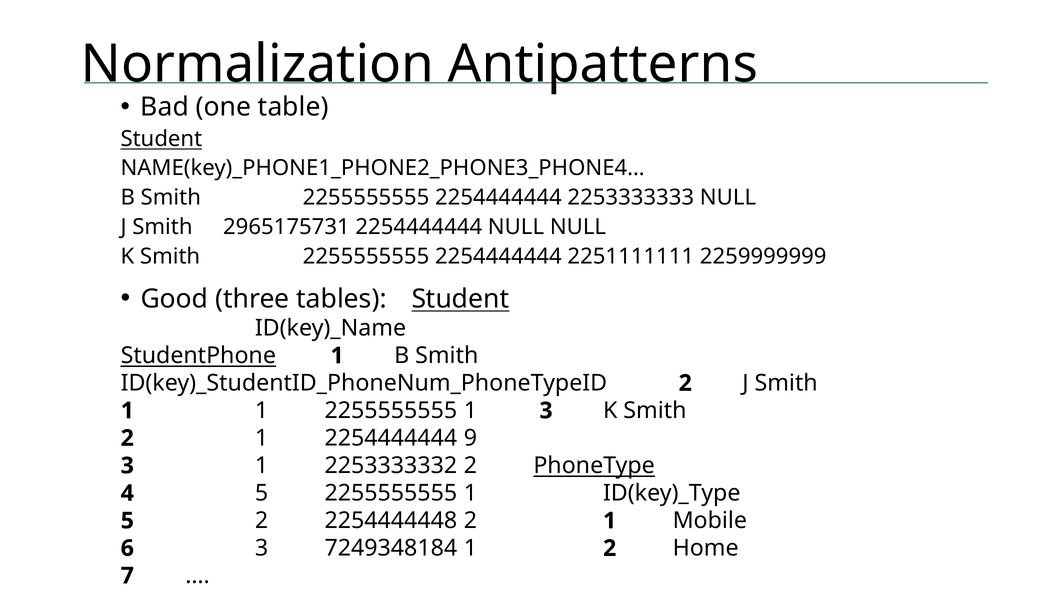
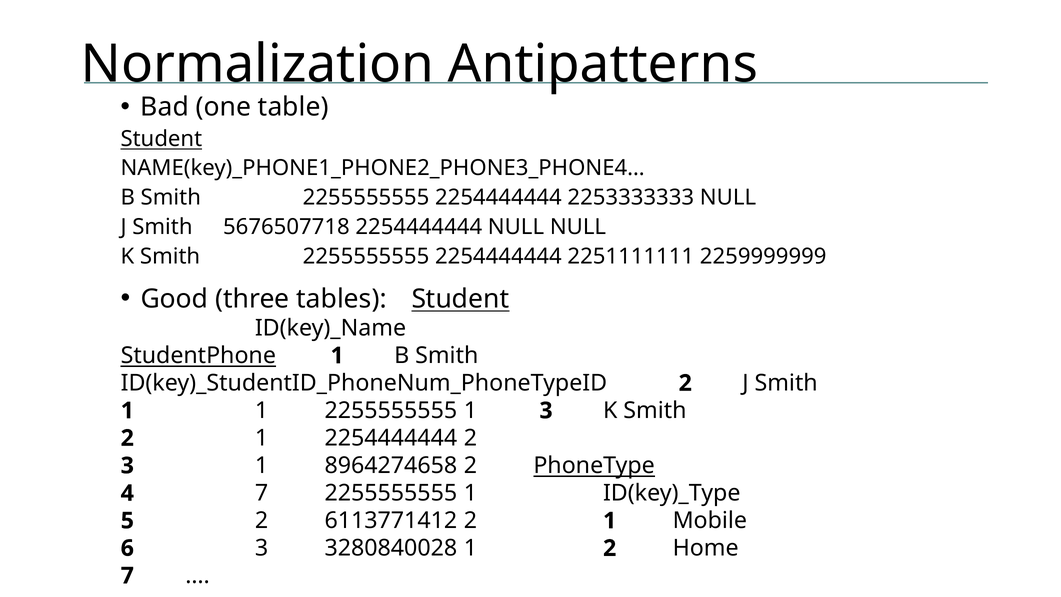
2965175731: 2965175731 -> 5676507718 (286, 227)
2254444444 9: 9 -> 2 (470, 438)
2253333332: 2253333332 -> 8964274658 (391, 466)
4 5: 5 -> 7 (262, 493)
2254444448: 2254444448 -> 6113771412 (391, 521)
7249348184: 7249348184 -> 3280840028 (391, 548)
